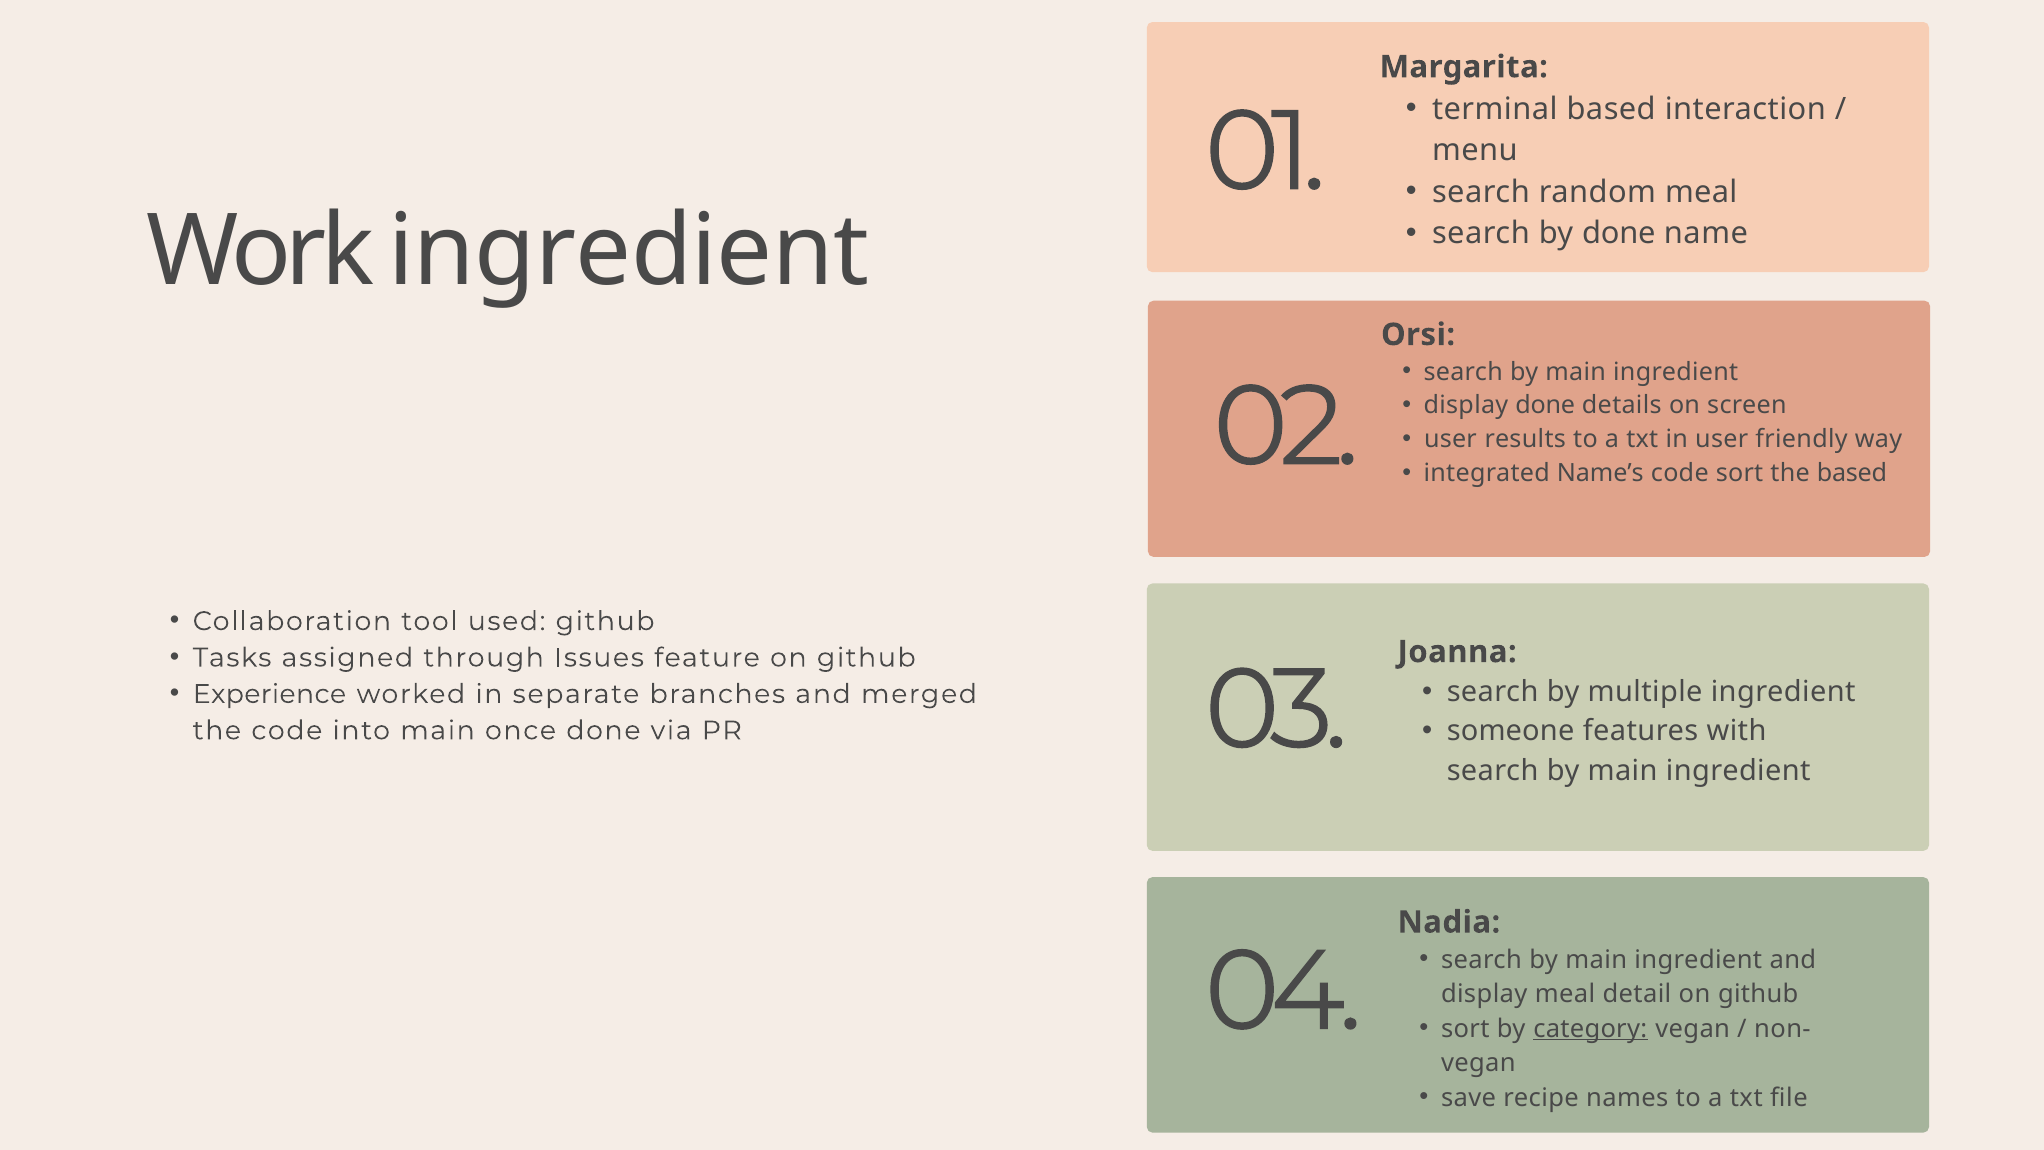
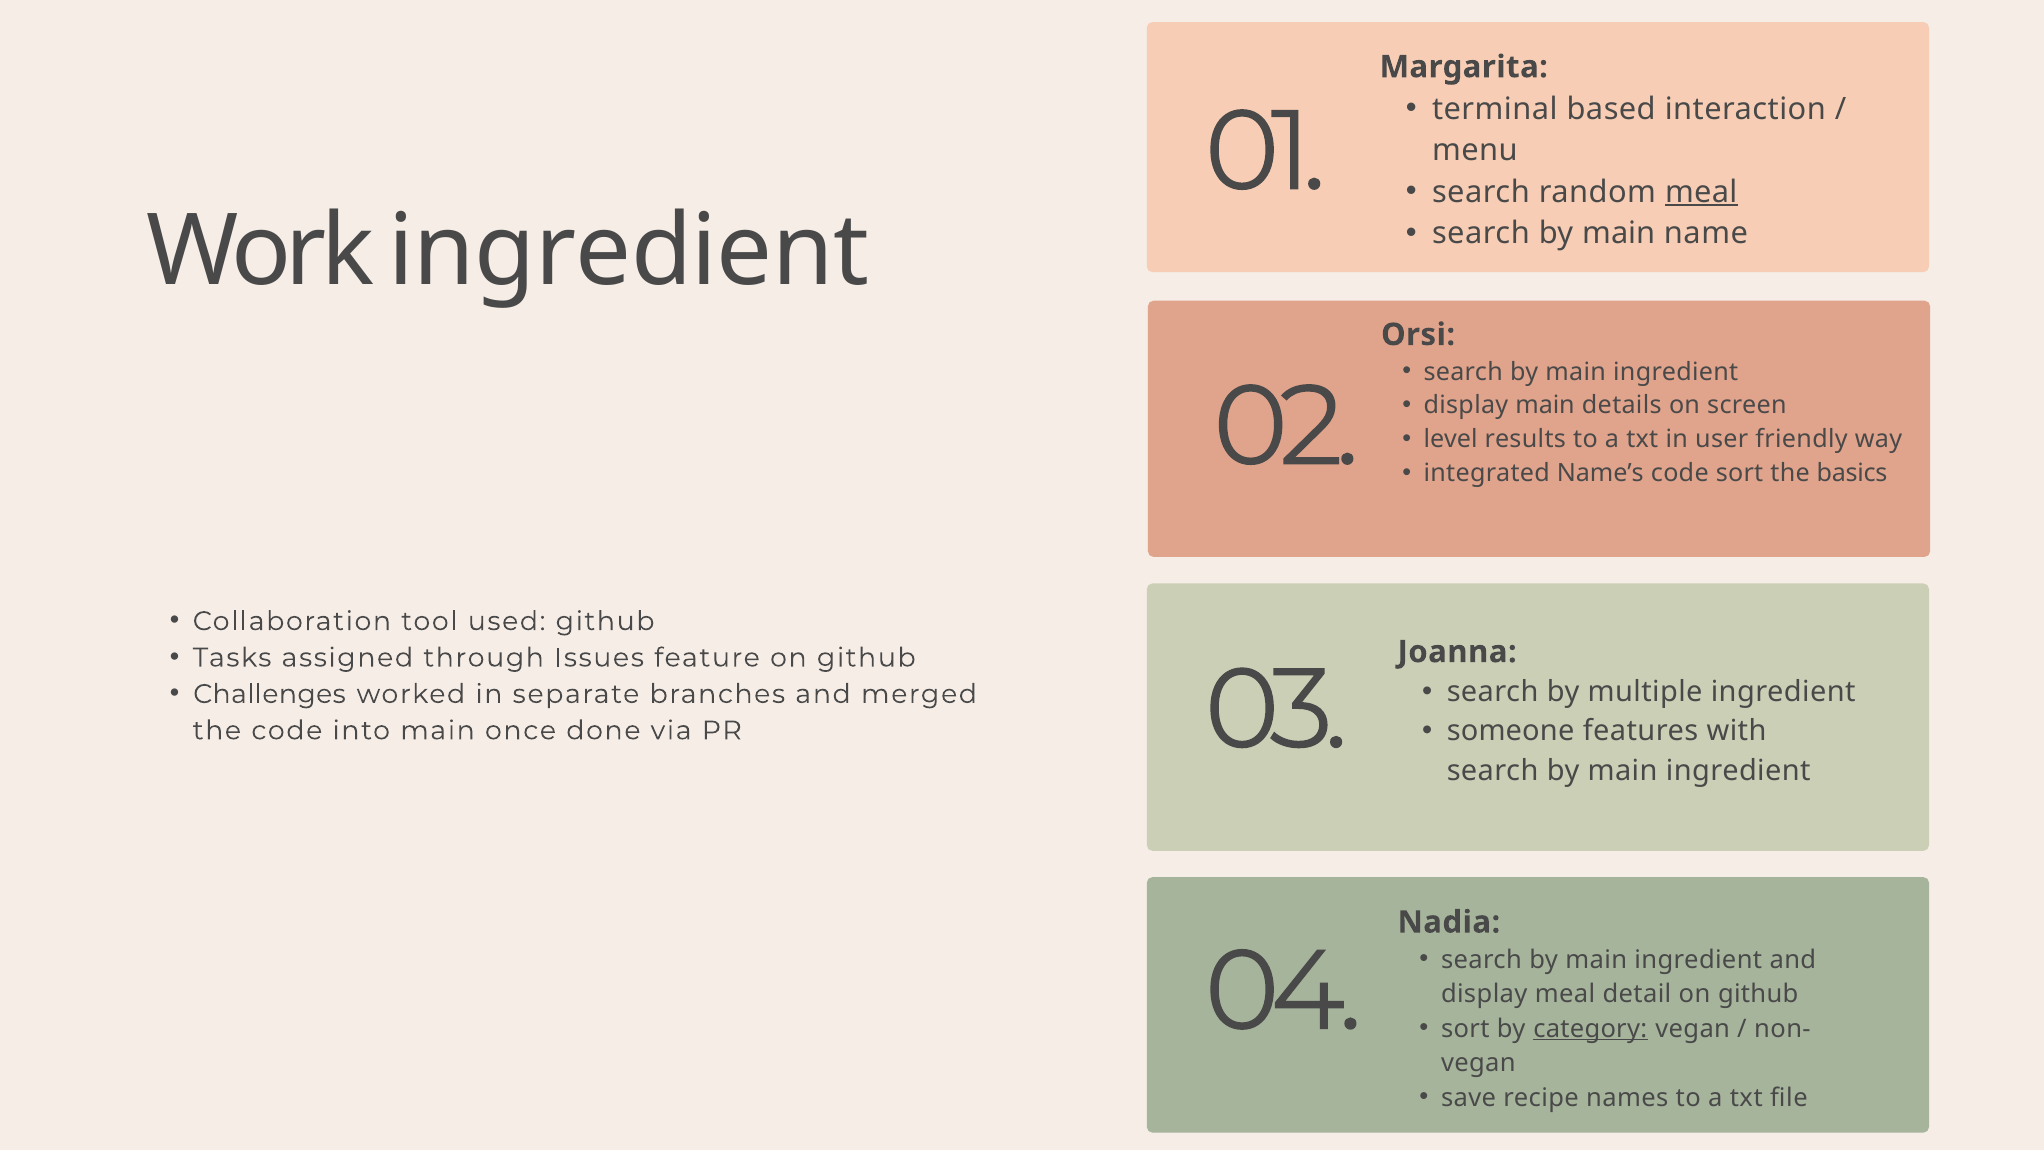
meal underline: none -> present (1701, 192)
done: done -> main (1619, 234)
display done: done -> main (1545, 406)
user: user -> level (1451, 439)
the based: based -> basics (1852, 473)
Experience: Experience -> Challenges (269, 694)
